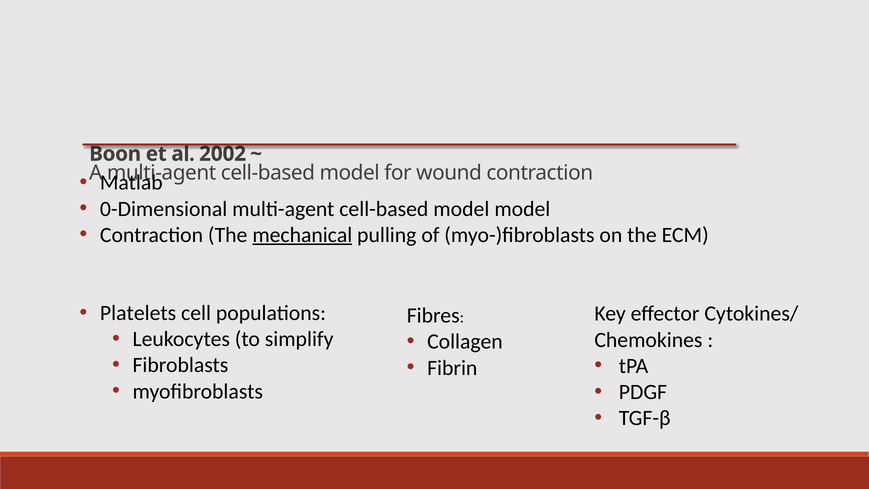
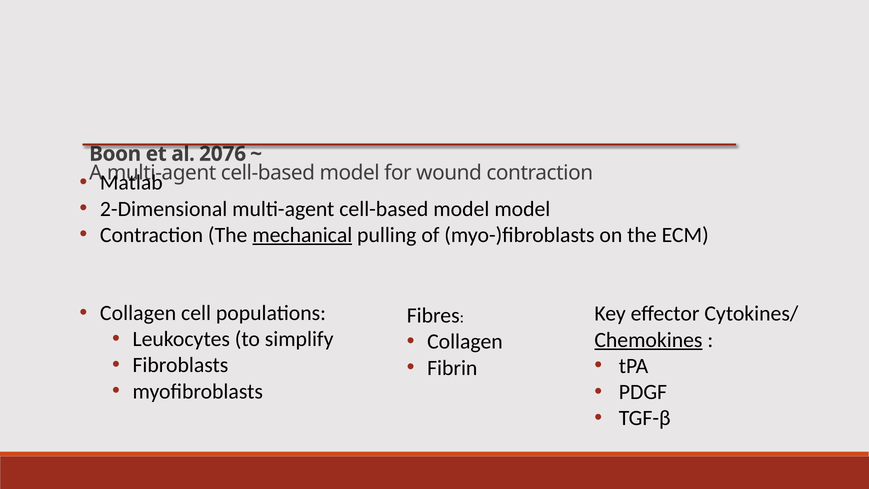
2002: 2002 -> 2076 (223, 154)
0-Dimensional: 0-Dimensional -> 2-Dimensional (164, 209)
Platelets: Platelets -> Collagen (138, 313)
Chemokines underline: none -> present (648, 340)
